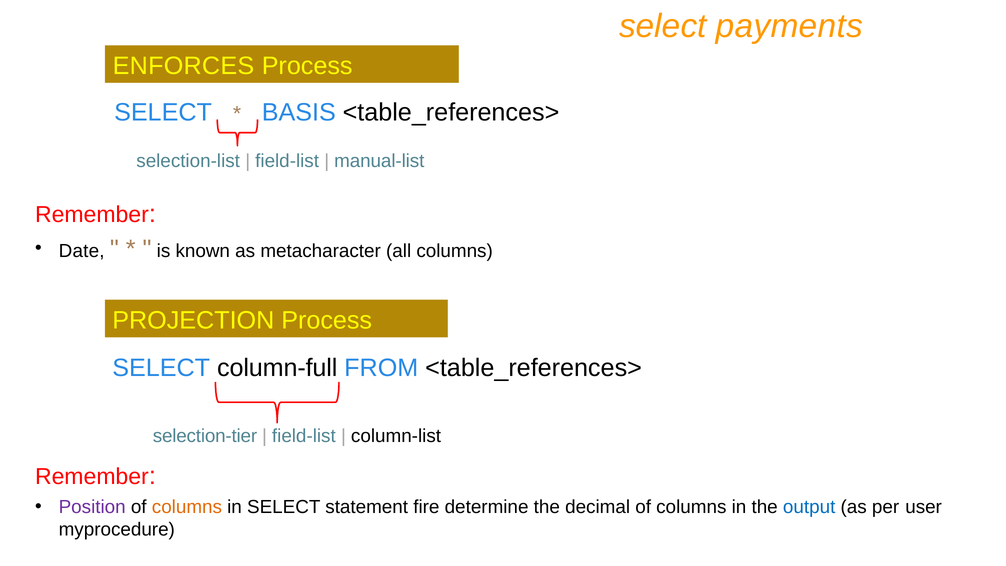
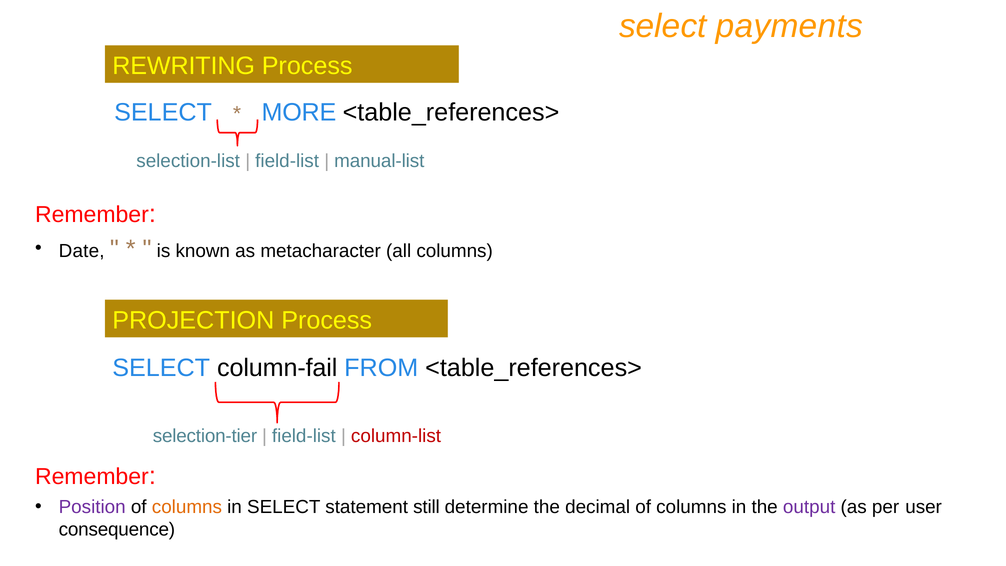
ENFORCES: ENFORCES -> REWRITING (184, 66)
BASIS: BASIS -> MORE (299, 112)
column-full: column-full -> column-fail (277, 368)
column-list colour: black -> red (396, 436)
fire: fire -> still (426, 507)
output colour: blue -> purple (809, 507)
myprocedure: myprocedure -> consequence (117, 529)
